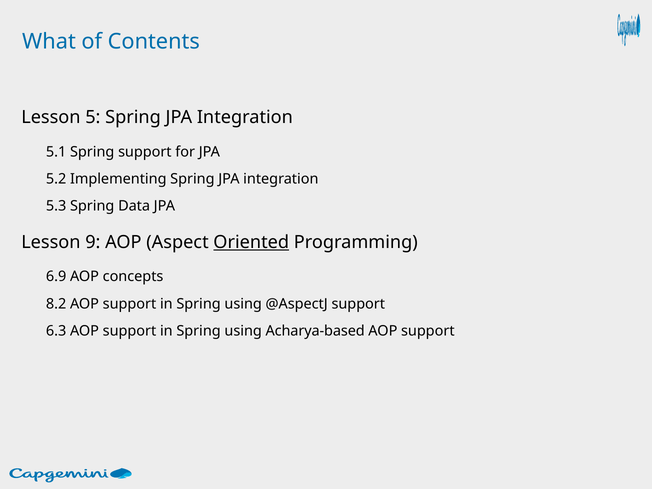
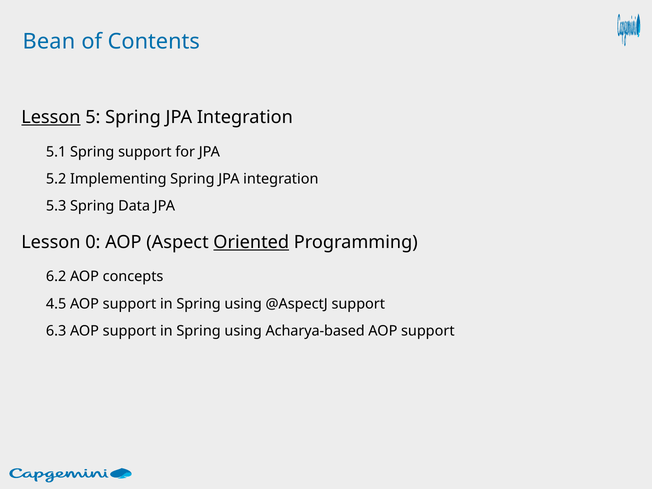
What: What -> Bean (49, 41)
Lesson underline: none -> present (51, 117)
9: 9 -> 0 (93, 242)
6.9: 6.9 -> 6.2 (56, 277)
8.2: 8.2 -> 4.5 (56, 304)
